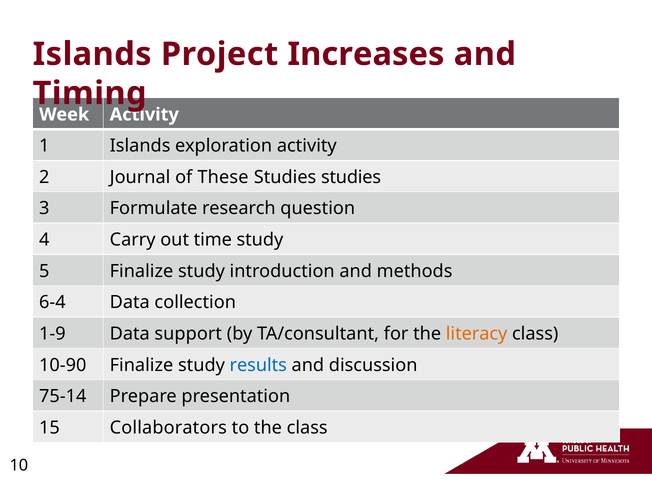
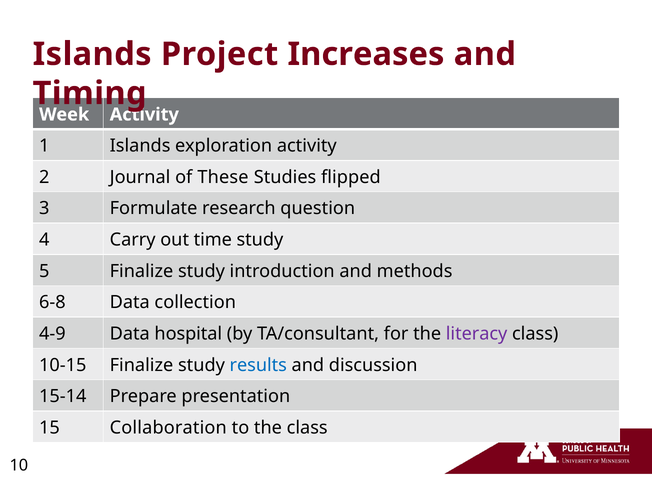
Studies studies: studies -> flipped (351, 177)
6-4: 6-4 -> 6-8 (52, 302)
1-9: 1-9 -> 4-9 (52, 334)
support: support -> hospital (188, 334)
literacy colour: orange -> purple (477, 334)
10-90: 10-90 -> 10-15 (63, 365)
75-14: 75-14 -> 15-14 (63, 396)
Collaborators: Collaborators -> Collaboration (168, 428)
